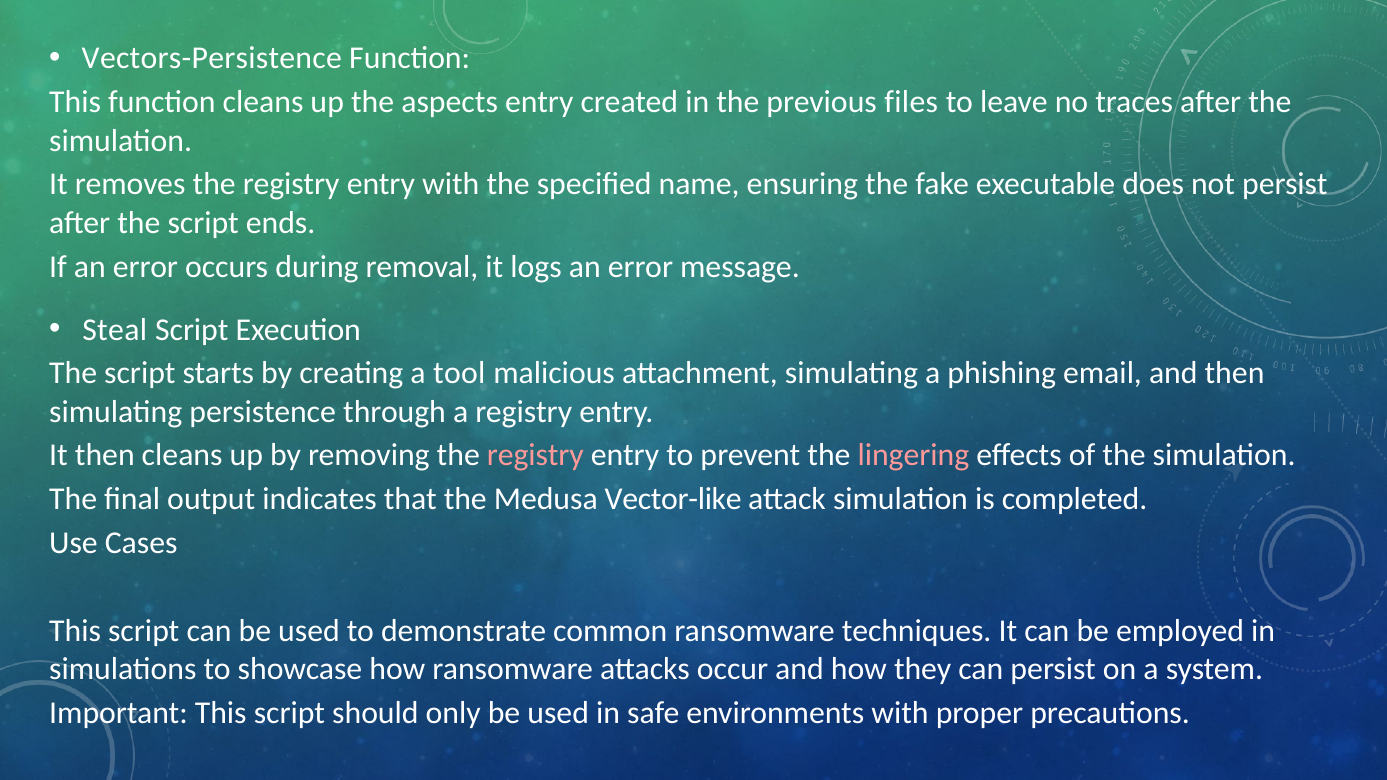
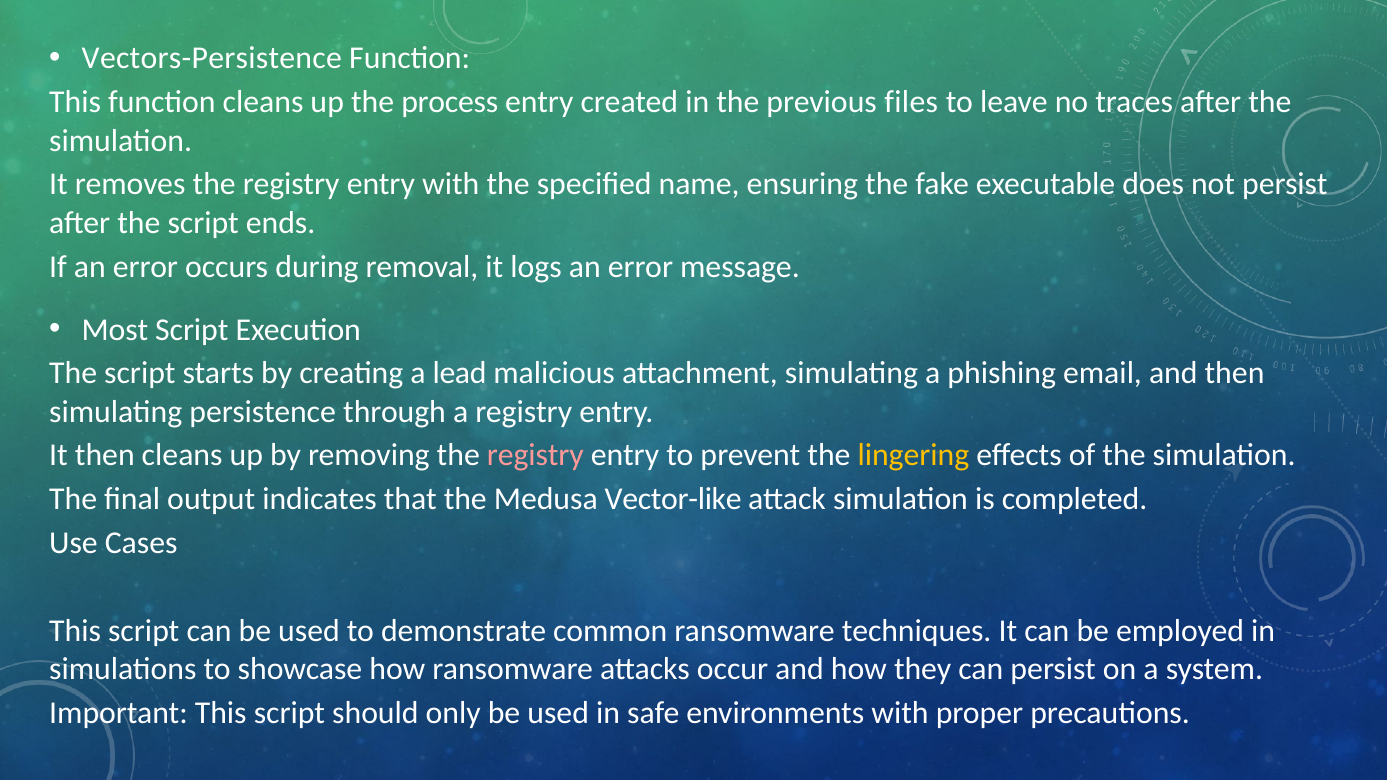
aspects: aspects -> process (450, 102)
Steal: Steal -> Most (115, 330)
tool: tool -> lead (460, 374)
lingering colour: pink -> yellow (913, 456)
